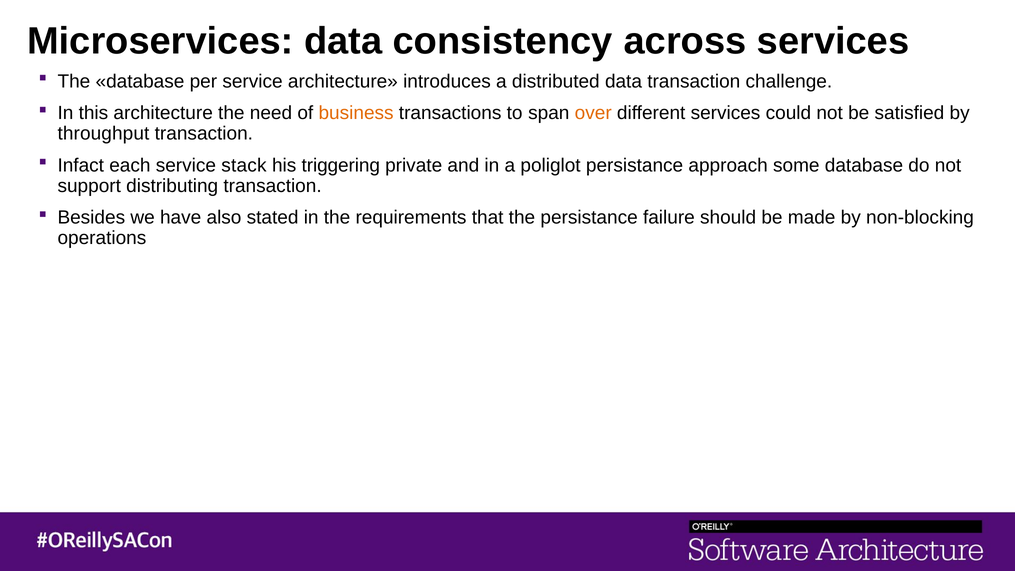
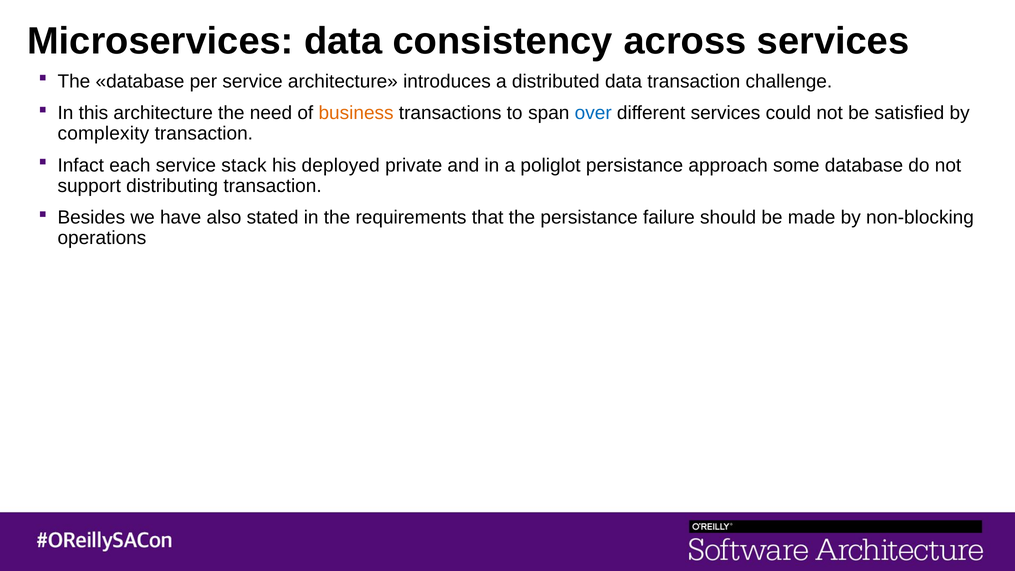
over colour: orange -> blue (593, 113)
throughput: throughput -> complexity (103, 134)
triggering: triggering -> deployed (341, 165)
